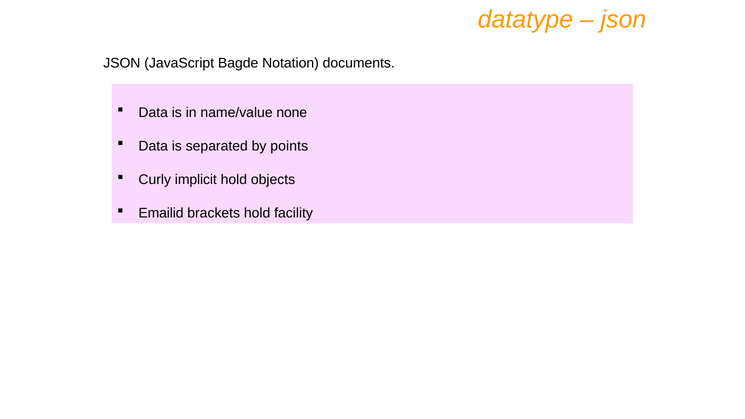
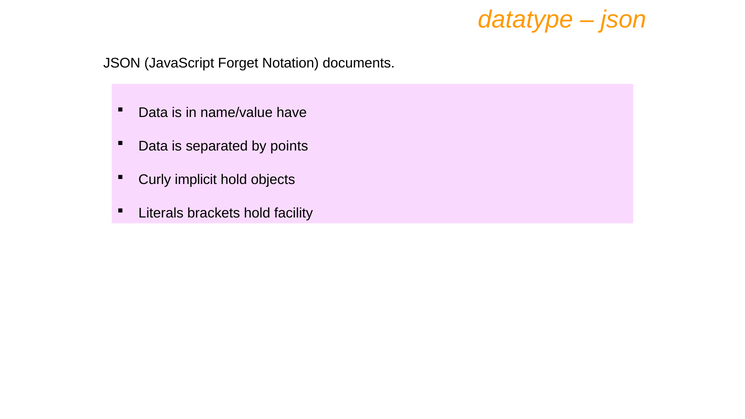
Bagde: Bagde -> Forget (238, 63)
none: none -> have (292, 113)
Emailid: Emailid -> Literals (161, 213)
